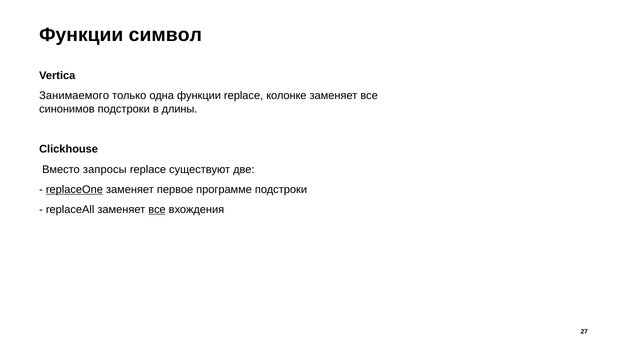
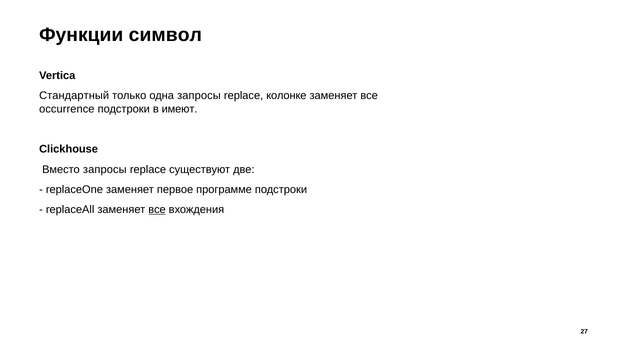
Занимаемого: Занимаемого -> Стандартный (74, 96)
одна функции: функции -> запросы (199, 96)
синонимов: синонимов -> occurrence (67, 109)
длины: длины -> имеют (180, 109)
replaceOne underline: present -> none (74, 190)
